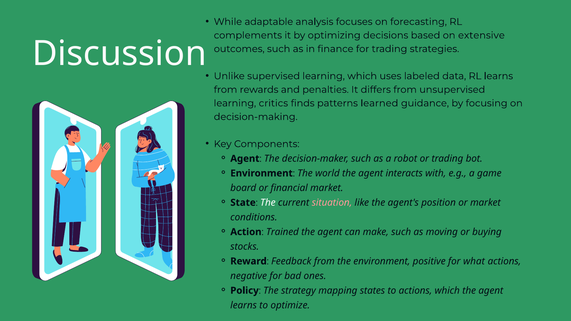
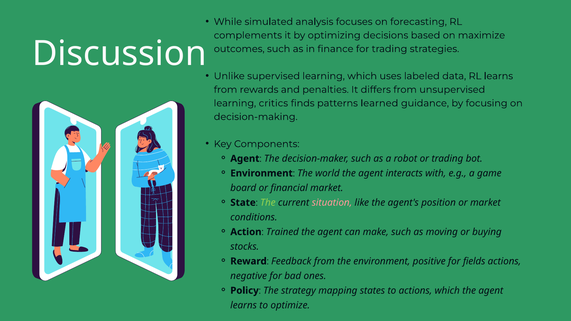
adaptable: adaptable -> simulated (269, 22)
extensive: extensive -> maximize (481, 35)
The colour: white -> light green (268, 203)
what: what -> fields (474, 261)
